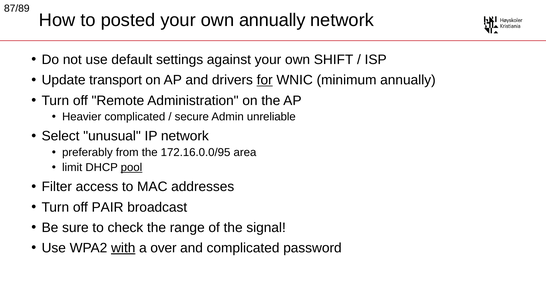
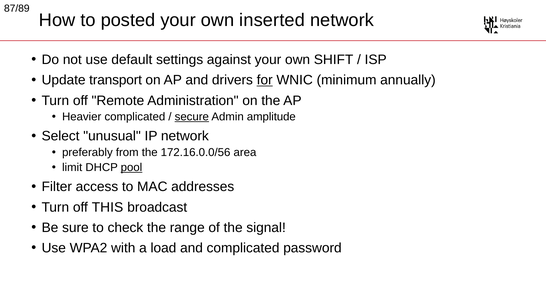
own annually: annually -> inserted (272, 20)
secure underline: none -> present (192, 117)
unreliable: unreliable -> amplitude (271, 117)
172.16.0.0/95: 172.16.0.0/95 -> 172.16.0.0/56 (196, 152)
PAIR: PAIR -> THIS (107, 207)
with underline: present -> none (123, 248)
over: over -> load (163, 248)
